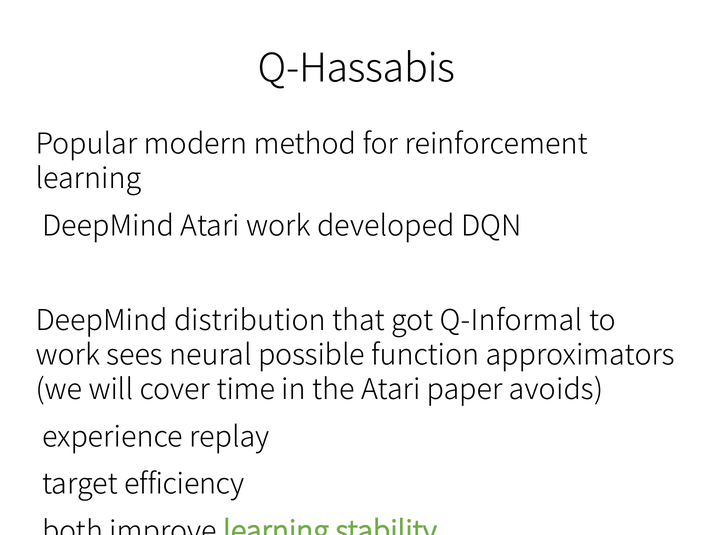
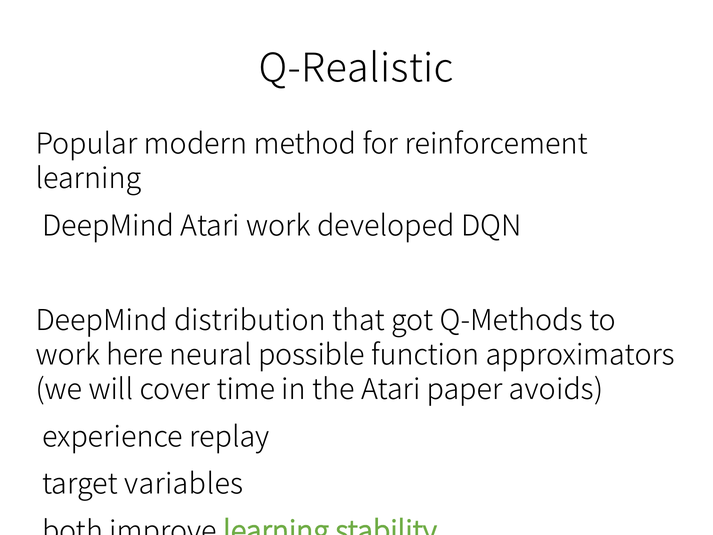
Q-Hassabis: Q-Hassabis -> Q-Realistic (356, 69)
Q-Informal: Q-Informal -> Q-Methods (511, 321)
sees: sees -> here (135, 355)
efficiency: efficiency -> variables (184, 484)
